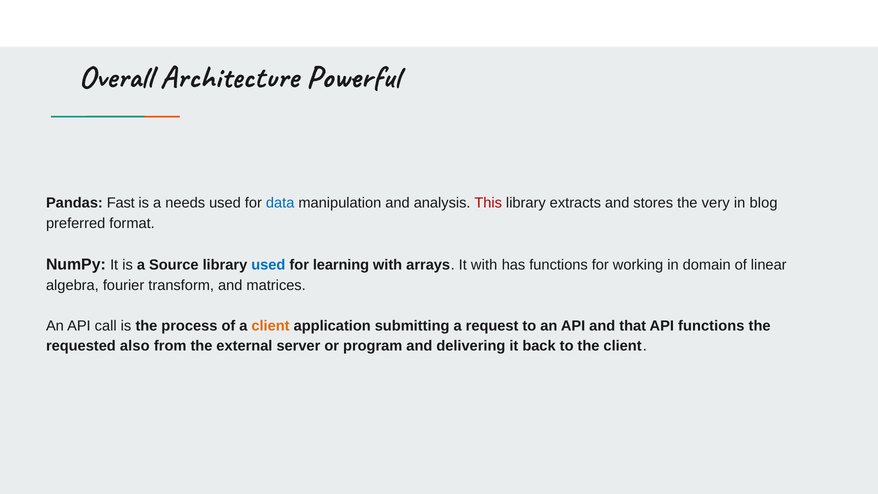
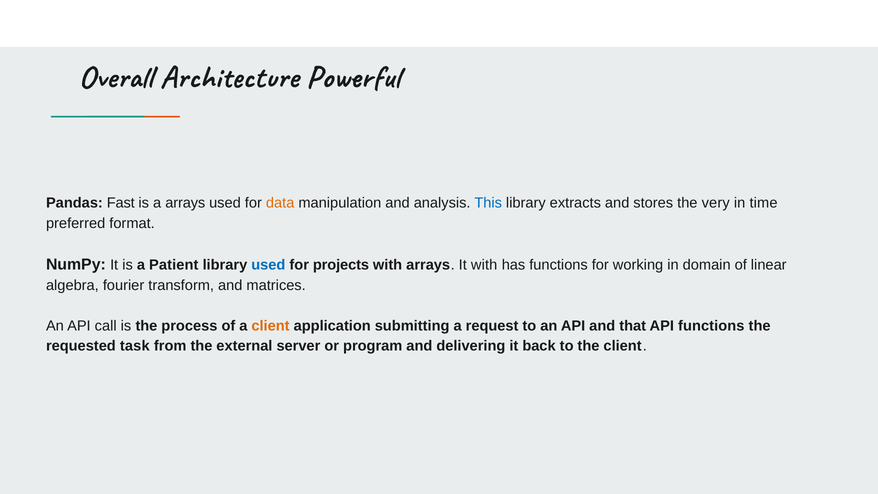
a needs: needs -> arrays (185, 203)
data colour: blue -> orange (280, 203)
This colour: red -> blue (488, 203)
blog: blog -> time (764, 203)
Source: Source -> Patient (174, 265)
learning: learning -> projects (341, 265)
also: also -> task (135, 346)
